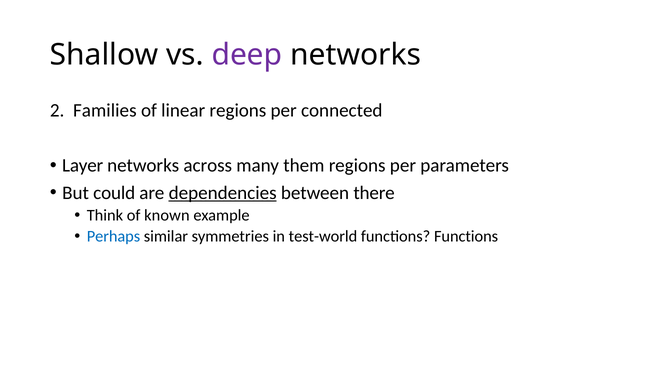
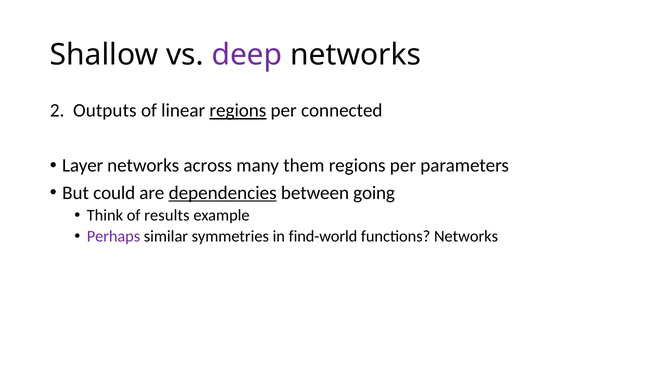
Families: Families -> Outputs (105, 111)
regions underline: none -> present (238, 111)
there: there -> going (374, 193)
known: known -> results (167, 216)
Perhaps colour: blue -> purple (113, 237)
test-world: test-world -> find-world (323, 237)
functions Functions: Functions -> Networks (466, 237)
